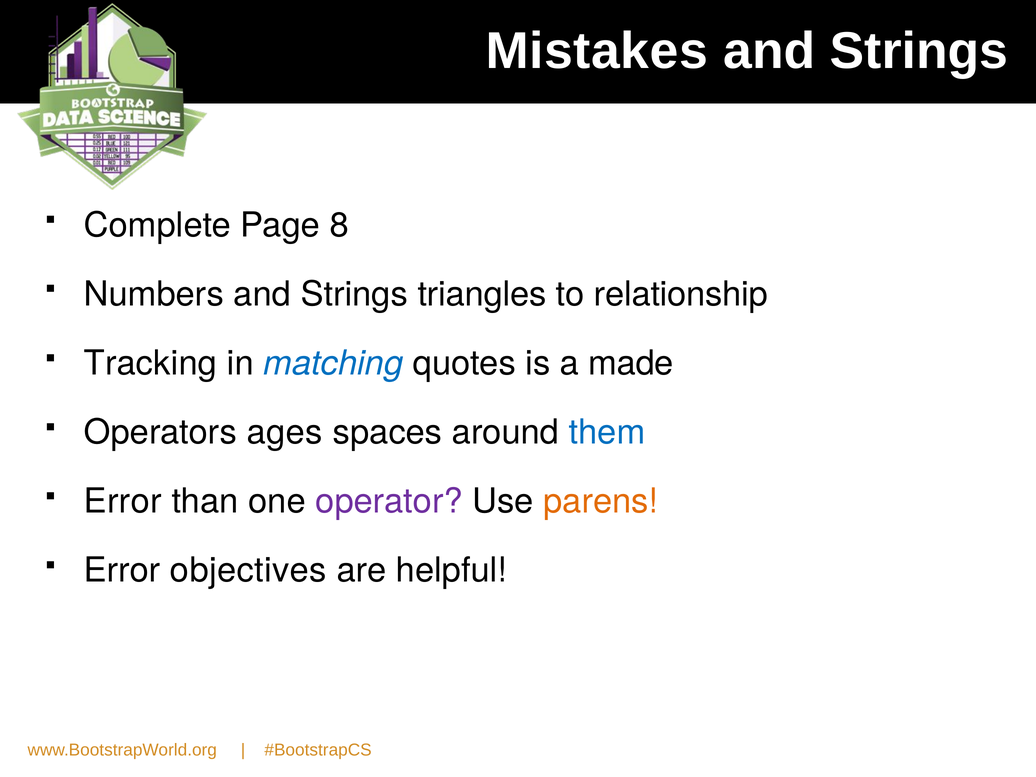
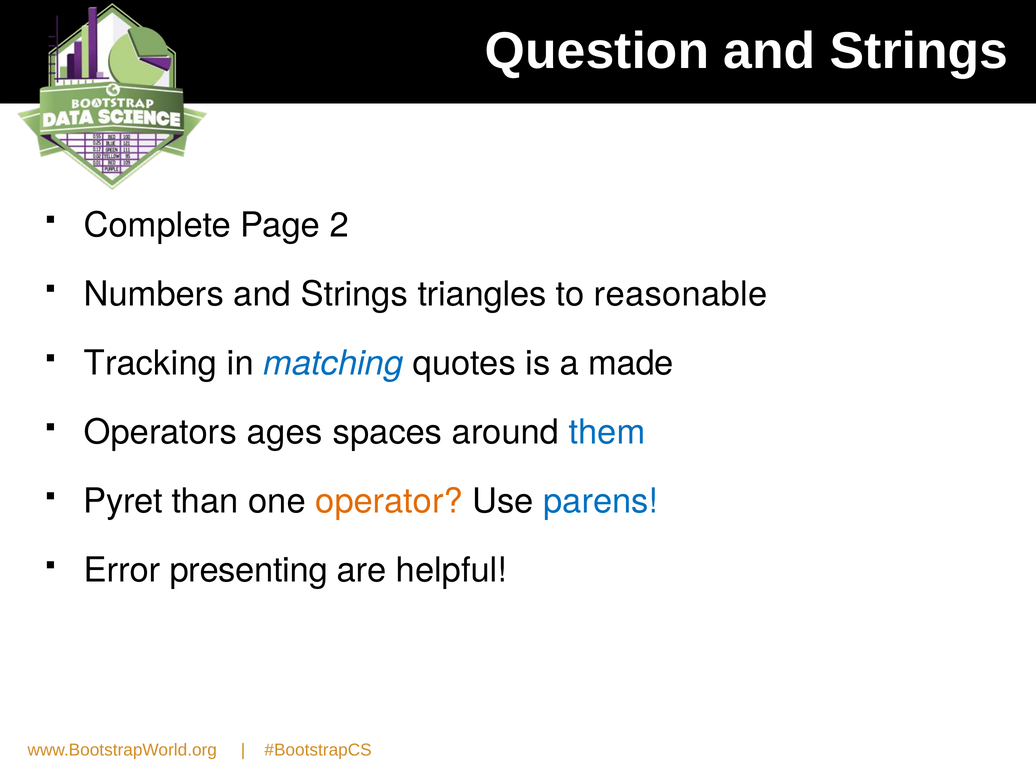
Mistakes: Mistakes -> Question (597, 51)
8: 8 -> 2 (339, 225)
relationship: relationship -> reasonable (681, 294)
Error: Error -> Pyret (123, 501)
operator colour: purple -> orange (389, 501)
parens colour: orange -> blue (601, 501)
objectives: objectives -> presenting (249, 570)
